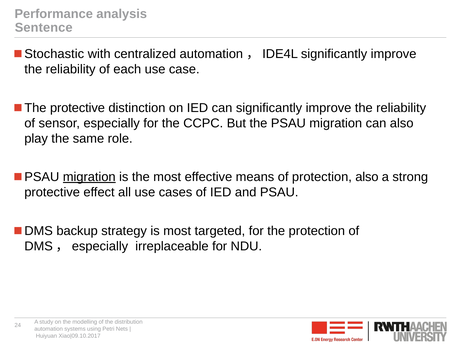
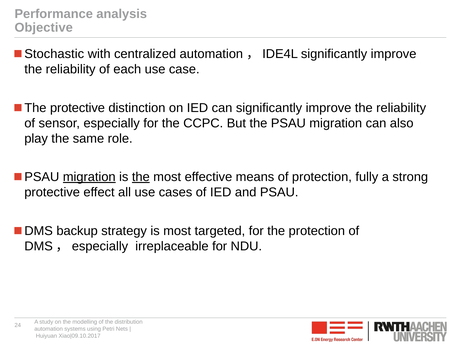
Sentence: Sentence -> Objective (44, 28)
the underline: none -> present (141, 177)
protection also: also -> fully (367, 177)
